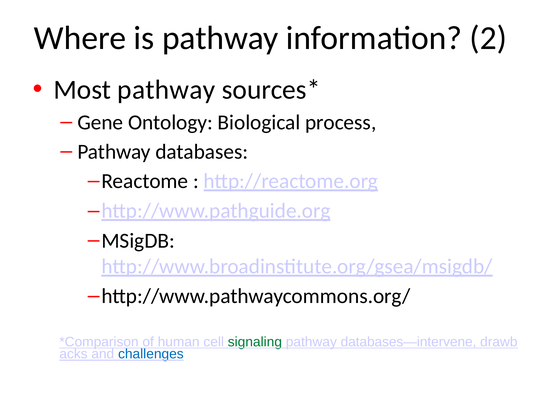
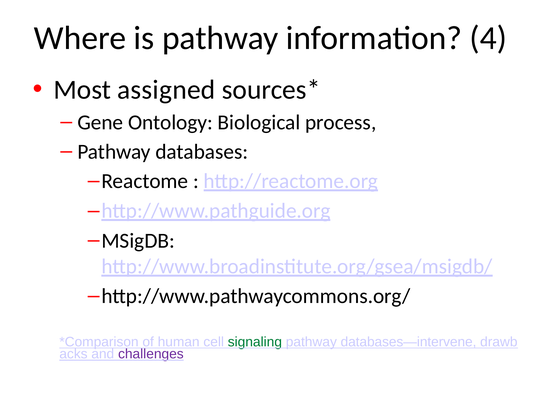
2: 2 -> 4 (488, 38)
Most pathway: pathway -> assigned (166, 90)
challenges colour: blue -> purple (151, 354)
